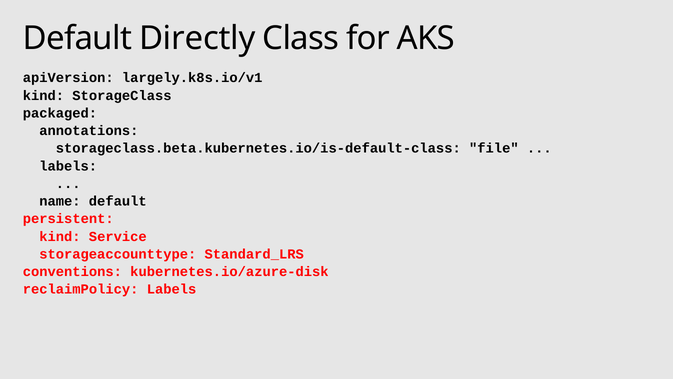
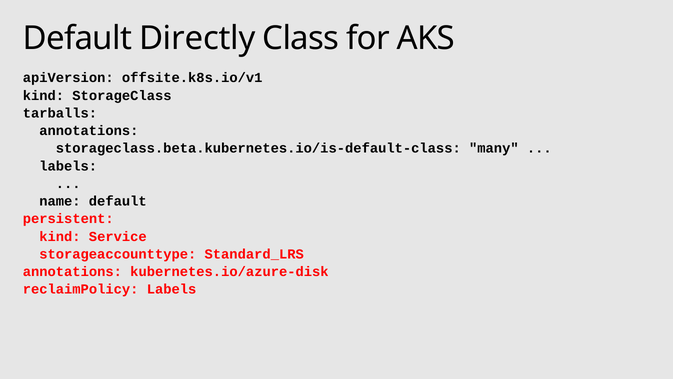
largely.k8s.io/v1: largely.k8s.io/v1 -> offsite.k8s.io/v1 (192, 78)
packaged: packaged -> tarballs (60, 113)
file: file -> many (494, 148)
conventions: conventions -> annotations (72, 271)
